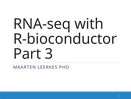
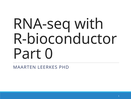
3: 3 -> 0 (49, 54)
